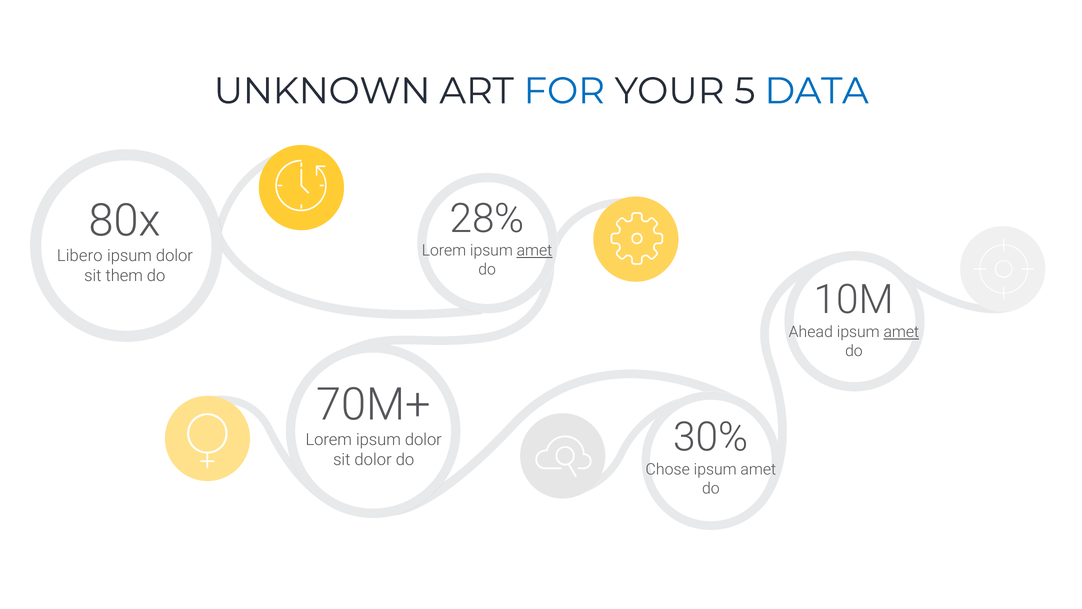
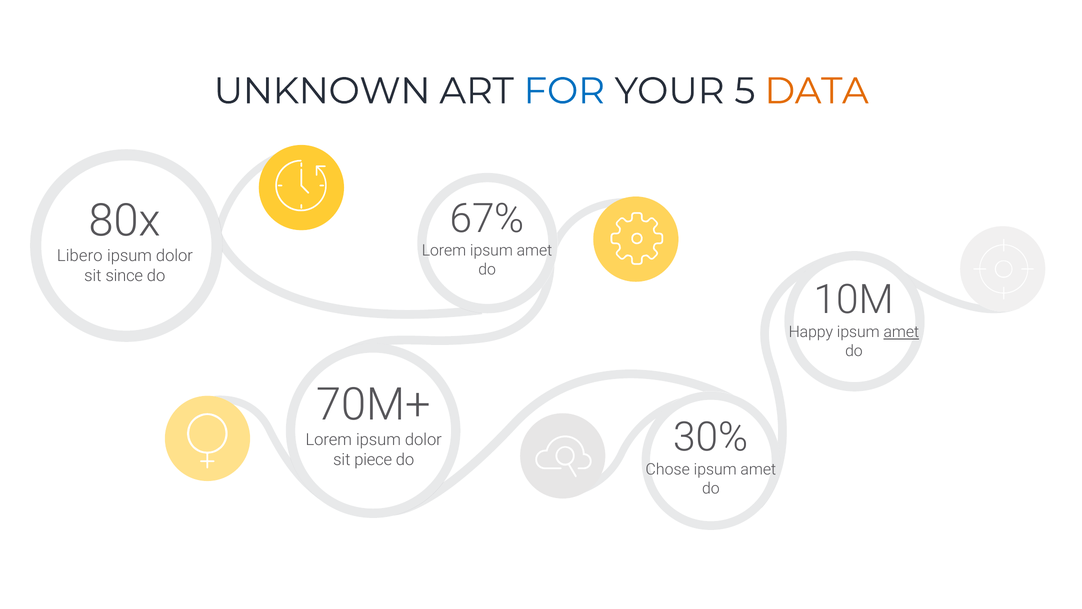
DATA colour: blue -> orange (817, 91)
28%: 28% -> 67% (487, 219)
amet underline: present -> none (534, 251)
them: them -> since (124, 275)
Ahead: Ahead -> Happy (811, 332)
sit dolor: dolor -> piece (373, 459)
